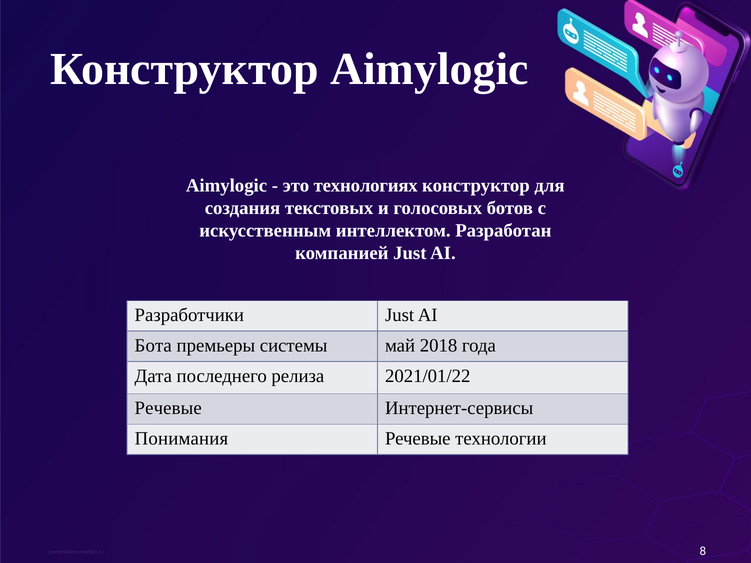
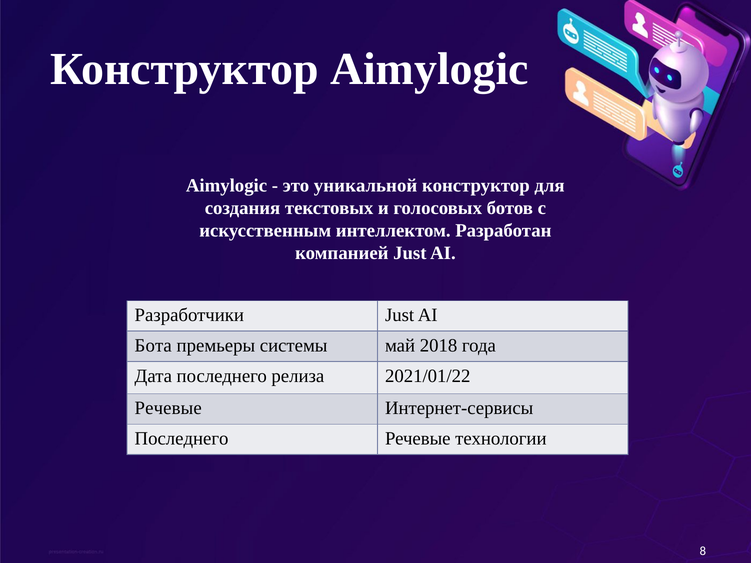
технологиях: технологиях -> уникальной (366, 186)
Понимания: Понимания -> Последнего (182, 439)
